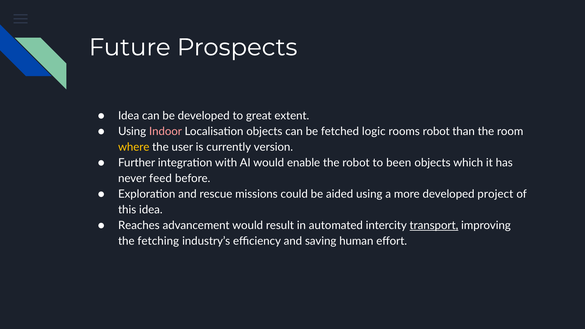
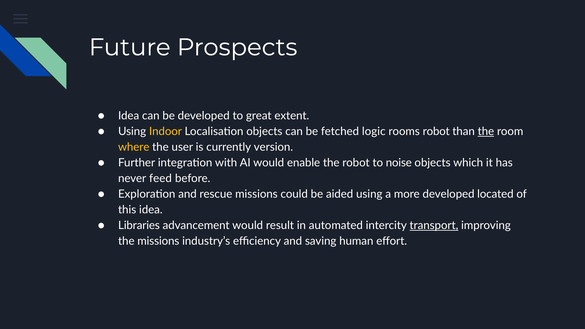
Indoor colour: pink -> yellow (166, 131)
the underline: none -> present (486, 131)
been: been -> noise (399, 163)
project: project -> located (495, 194)
Reaches: Reaches -> Libraries (139, 226)
the fetching: fetching -> missions (158, 241)
